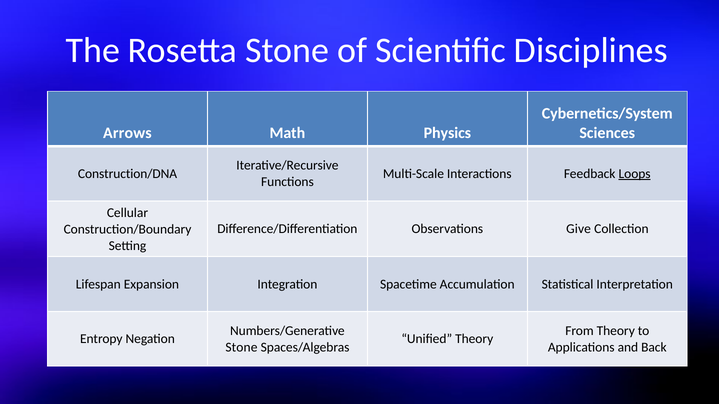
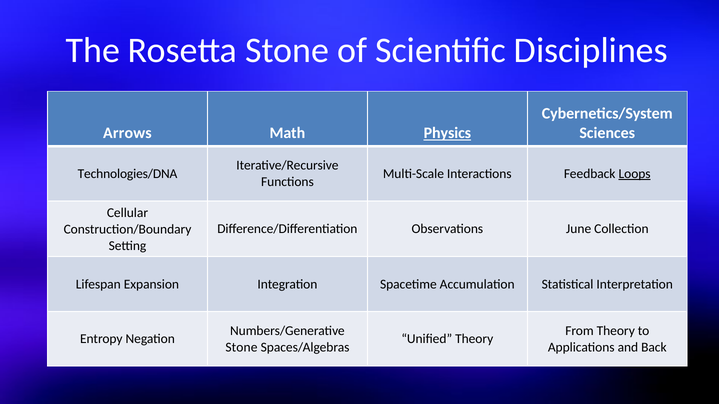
Physics underline: none -> present (447, 133)
Construction/DNA: Construction/DNA -> Technologies/DNA (128, 174)
Give: Give -> June (579, 229)
